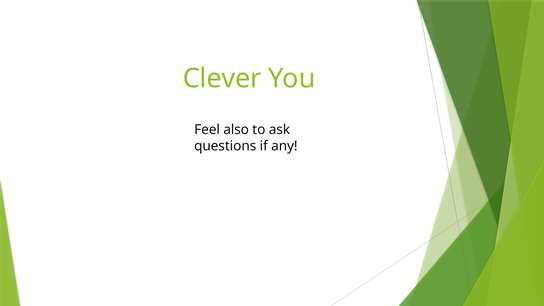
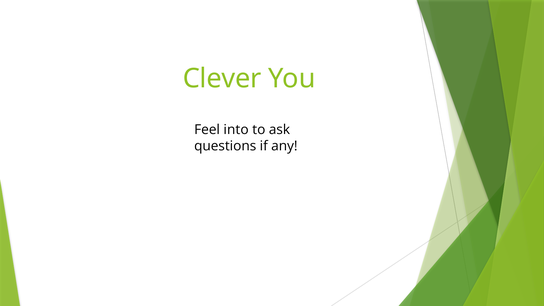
also: also -> into (236, 130)
